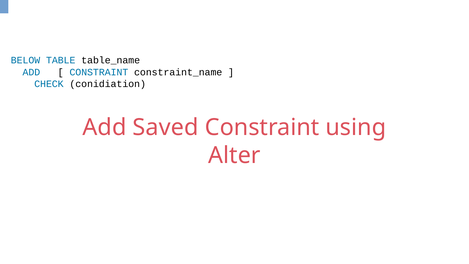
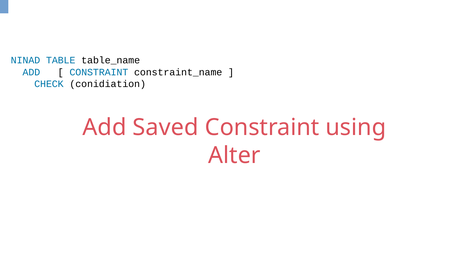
BELOW: BELOW -> NINAD (25, 60)
